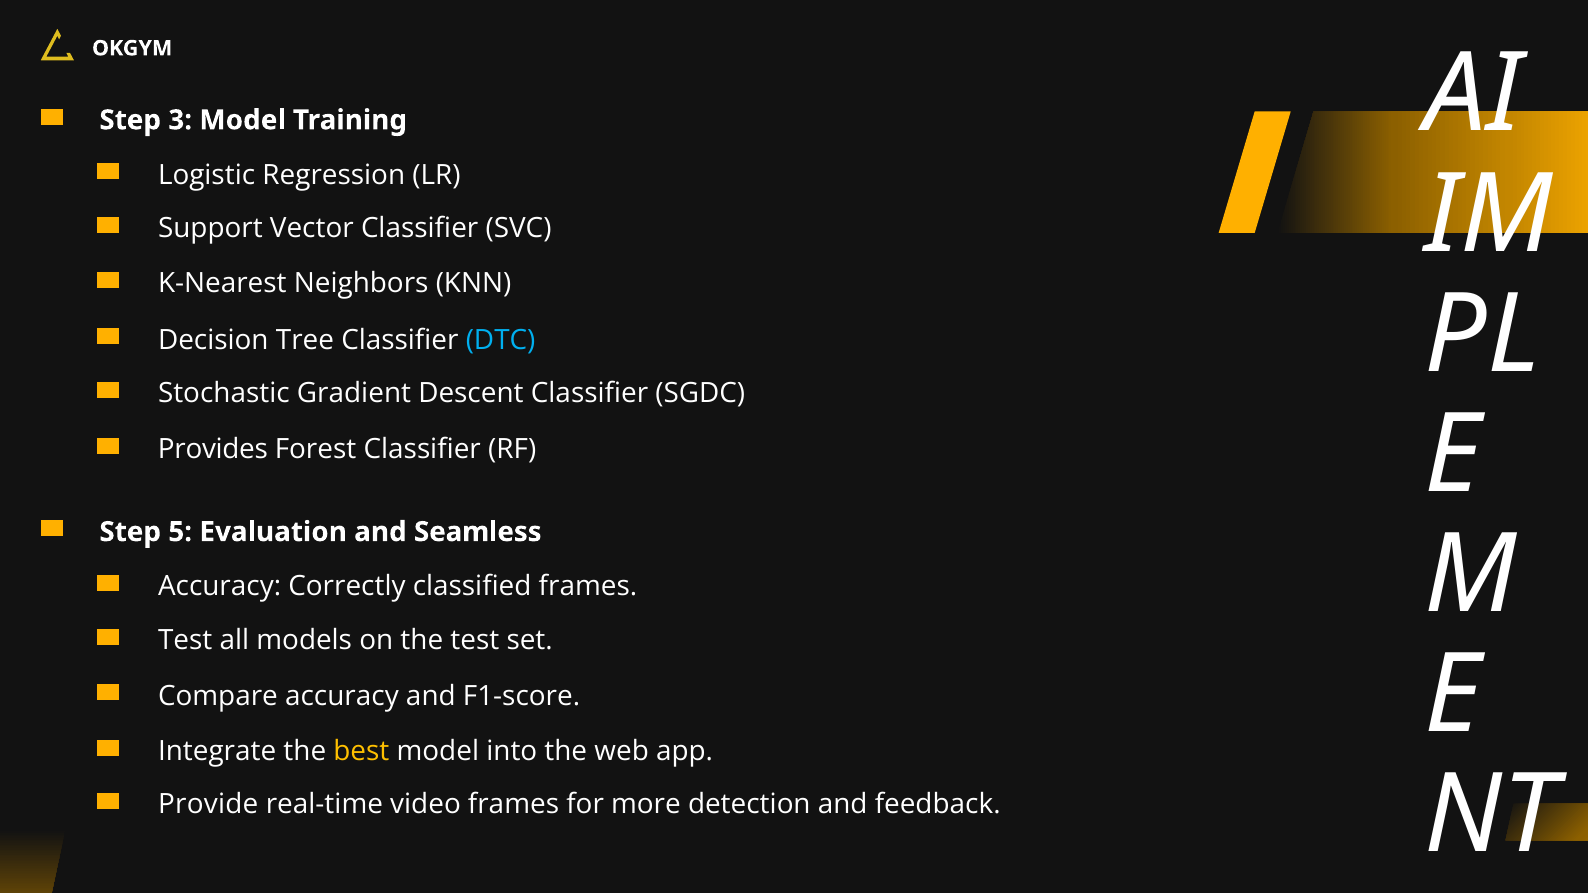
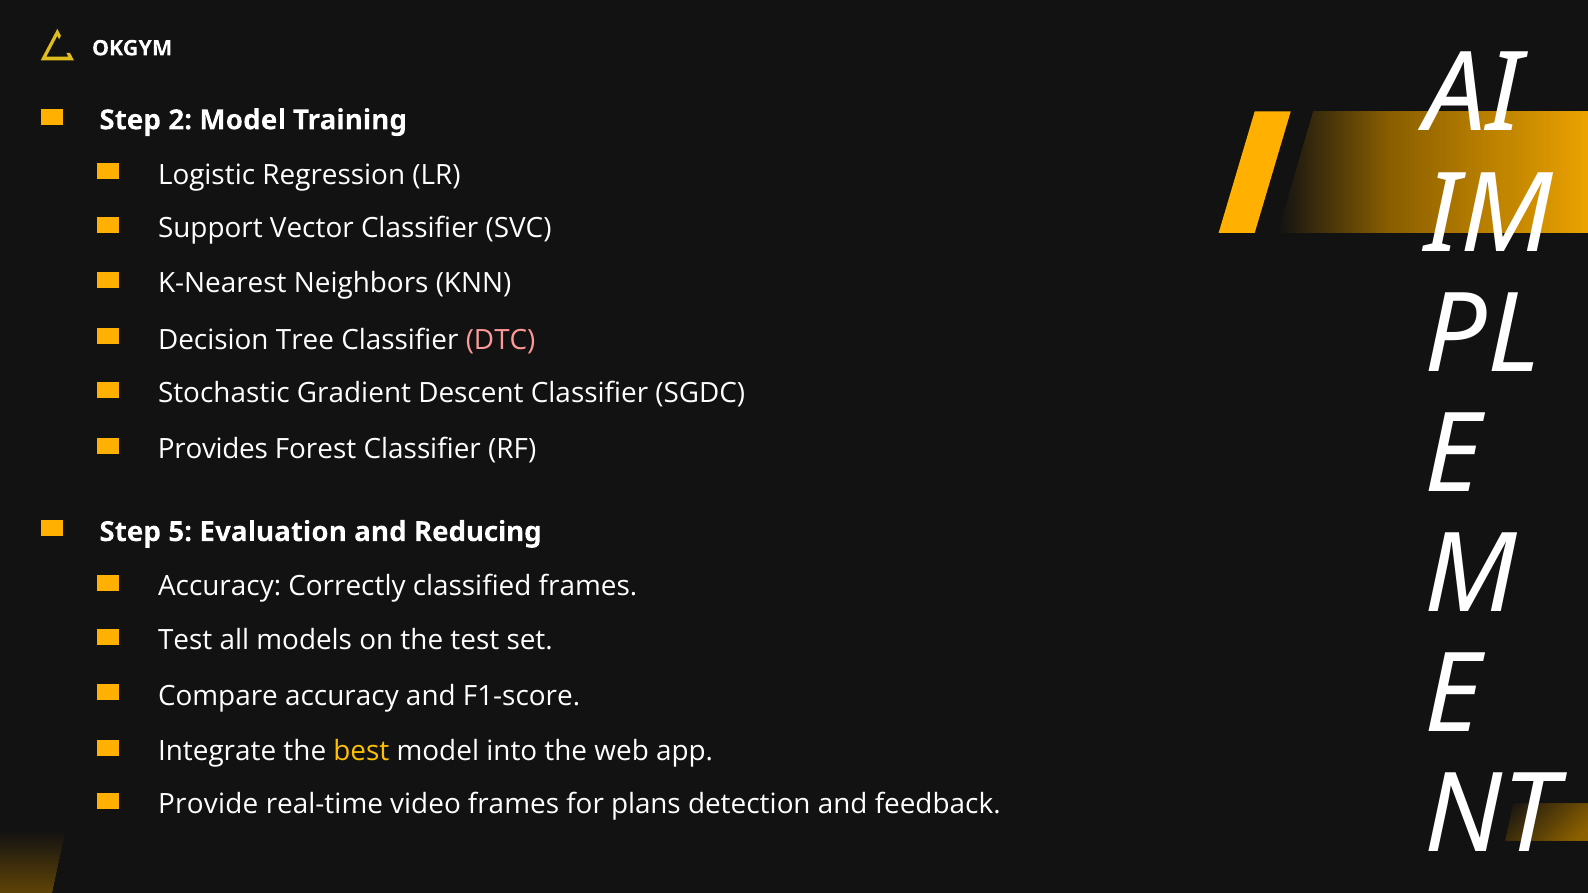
3: 3 -> 2 (180, 120)
DTC colour: light blue -> pink (501, 340)
Seamless: Seamless -> Reducing (478, 532)
more: more -> plans (646, 805)
